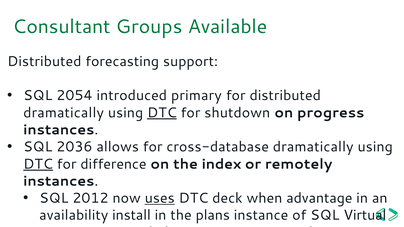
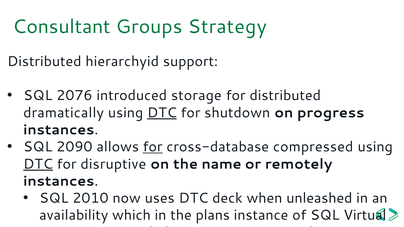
Available: Available -> Strategy (227, 27)
forecasting: forecasting -> hierarchyid (122, 62)
2054: 2054 -> 2076 (74, 96)
primary: primary -> storage (196, 96)
2036: 2036 -> 2090 (74, 147)
for underline: none -> present (153, 147)
cross-database dramatically: dramatically -> compressed (313, 147)
difference: difference -> disruptive (113, 164)
index: index -> name (221, 164)
2012: 2012 -> 2010 (90, 198)
uses underline: present -> none (160, 198)
advantage: advantage -> unleashed (319, 198)
install: install -> which (131, 215)
